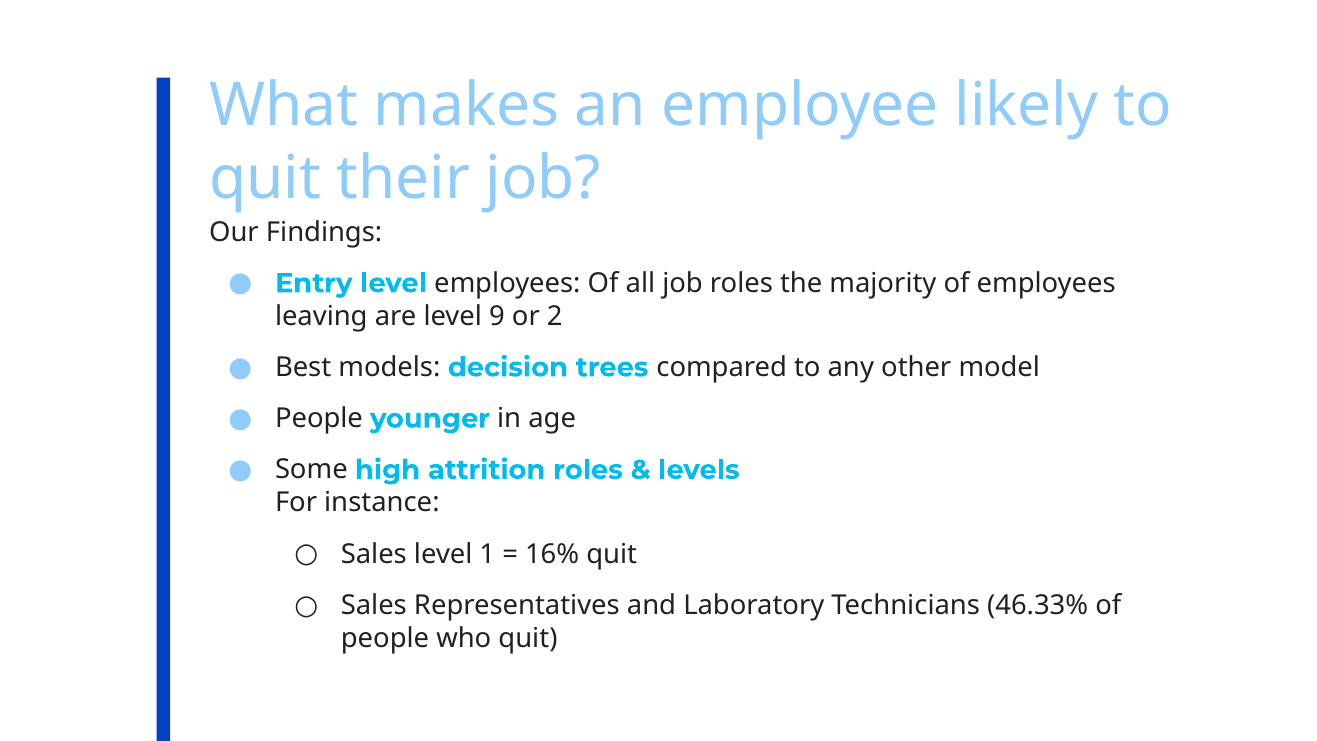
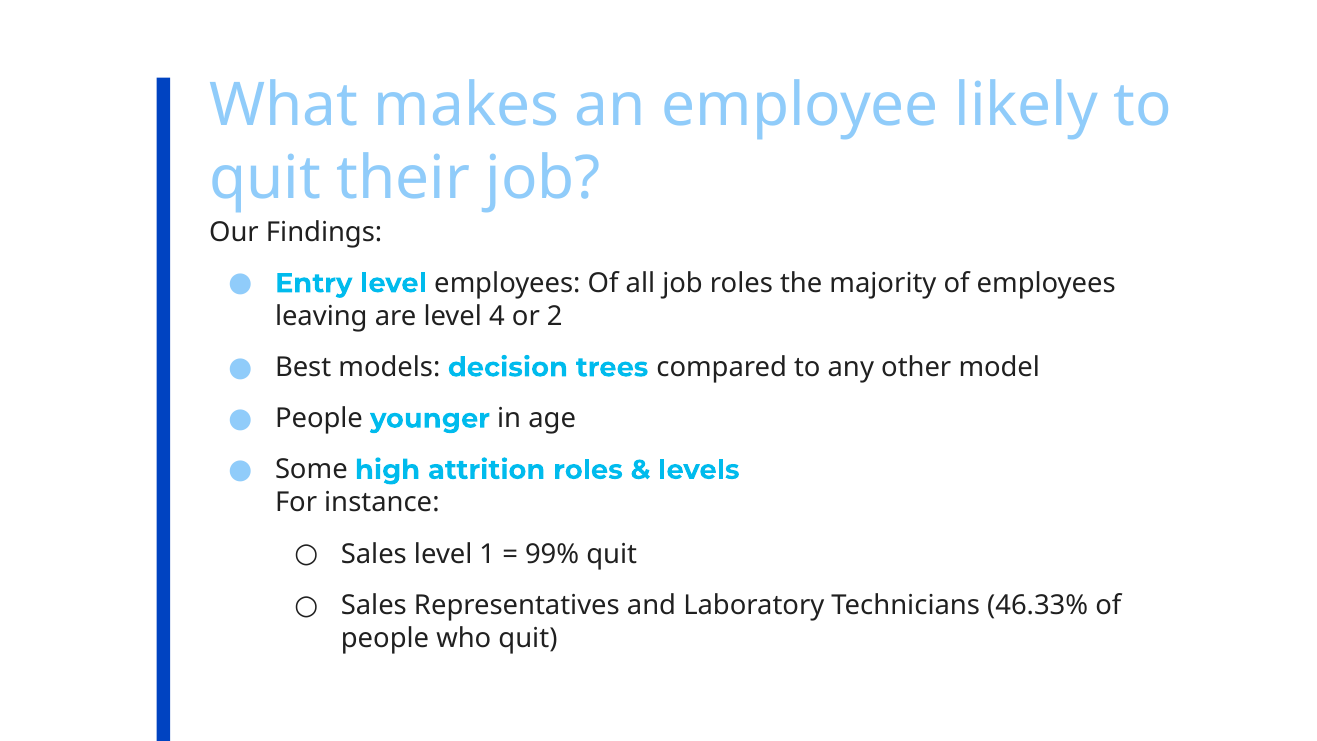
9: 9 -> 4 (497, 316)
16%: 16% -> 99% (552, 554)
